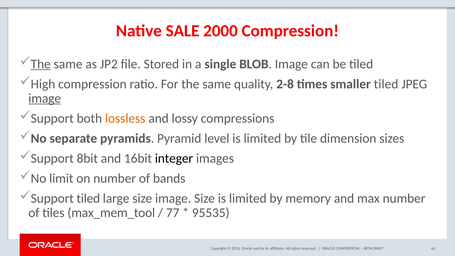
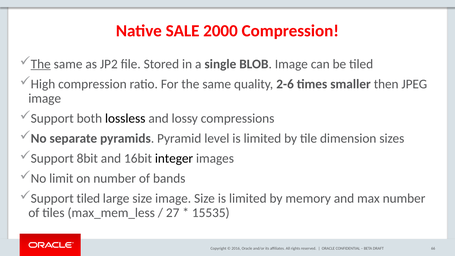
2-8: 2-8 -> 2-6 (285, 84)
smaller tiled: tiled -> then (386, 84)
image underline: present -> none (45, 98)
lossless colour: orange -> black (125, 118)
max_mem_tool: max_mem_tool -> max_mem_less (111, 213)
77: 77 -> 27 (173, 213)
95535: 95535 -> 15535 (211, 213)
